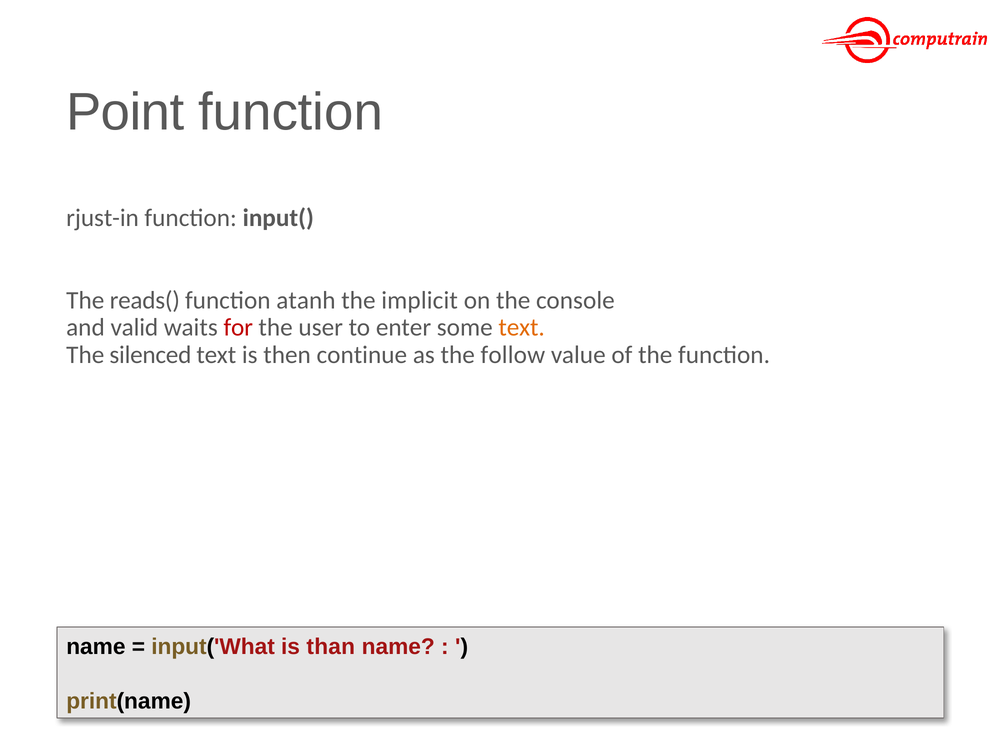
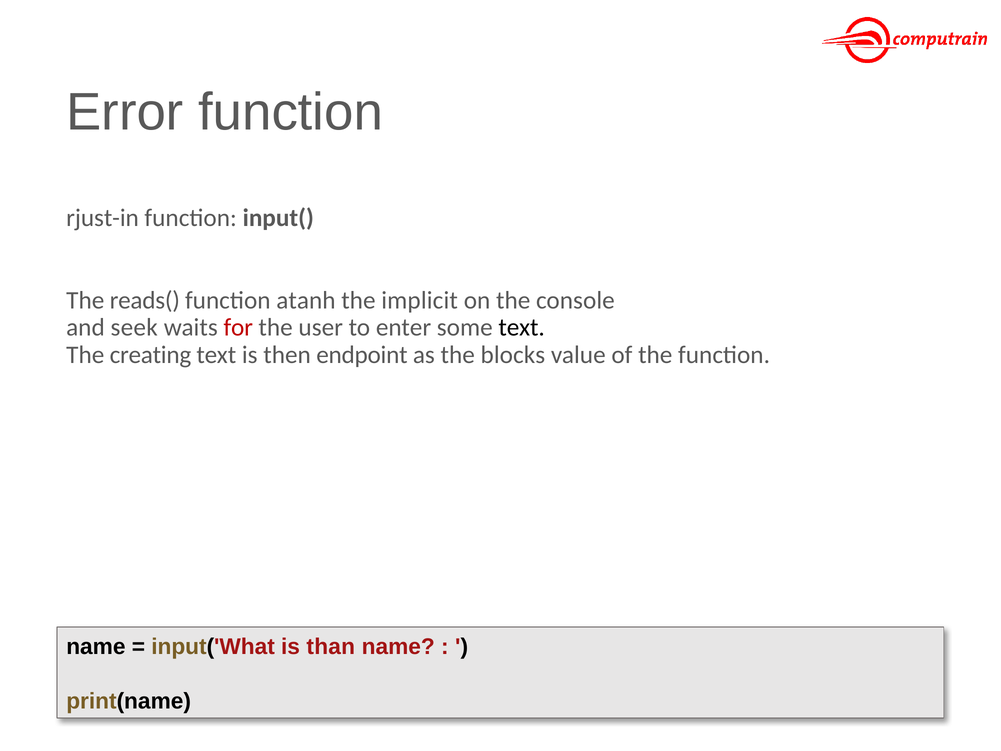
Point: Point -> Error (125, 112)
valid: valid -> seek (134, 327)
text colour: orange -> black (522, 327)
silenced: silenced -> creating (150, 355)
continue: continue -> endpoint (362, 355)
follow: follow -> blocks (513, 355)
